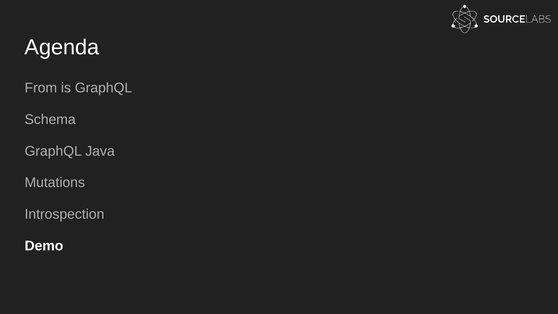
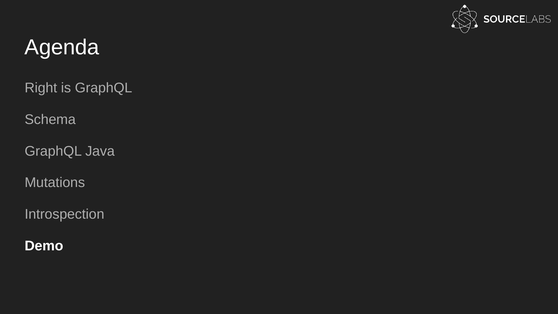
From: From -> Right (41, 88)
